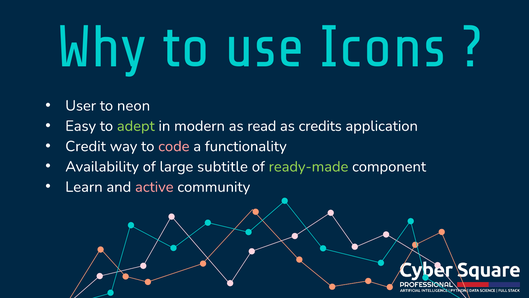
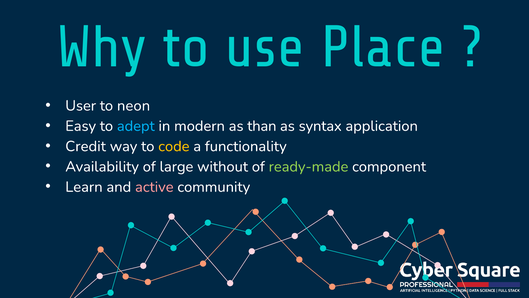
Icons: Icons -> Place (383, 47)
adept colour: light green -> light blue (136, 126)
read: read -> than (262, 126)
credits: credits -> syntax (320, 126)
code colour: pink -> yellow (174, 146)
subtitle: subtitle -> without (223, 166)
